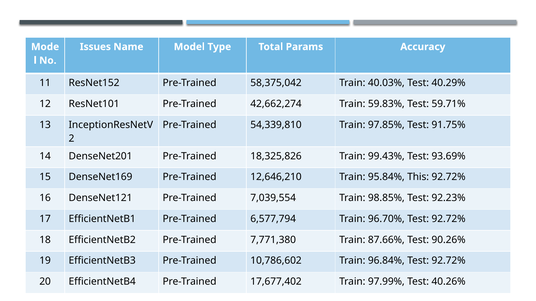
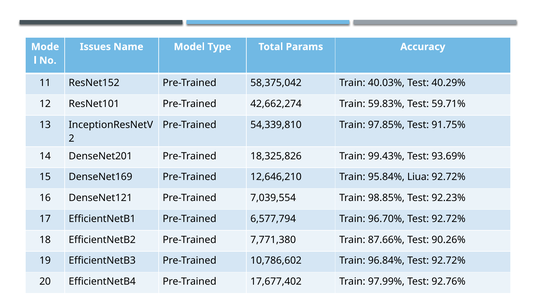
This: This -> Liua (418, 177)
40.26%: 40.26% -> 92.76% (449, 282)
